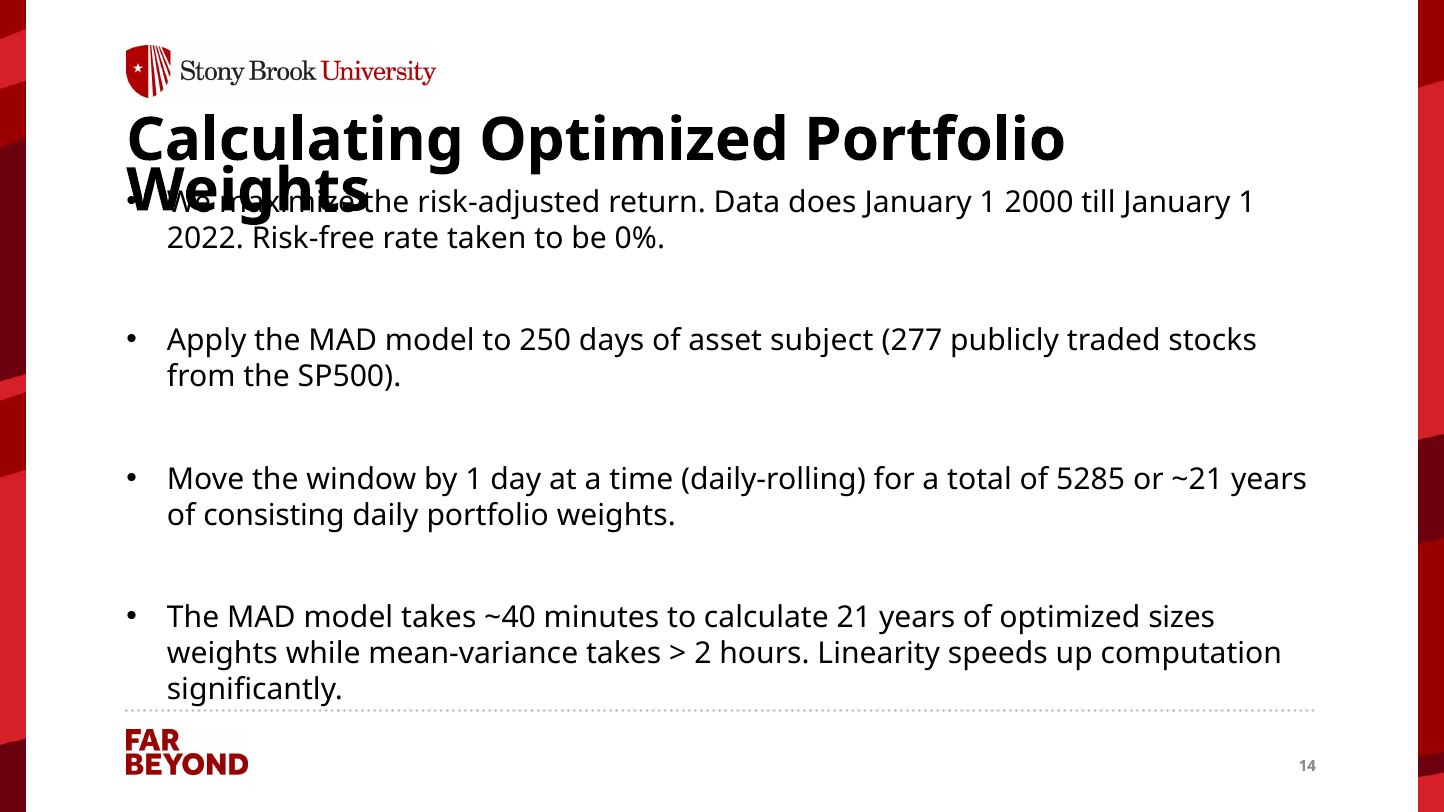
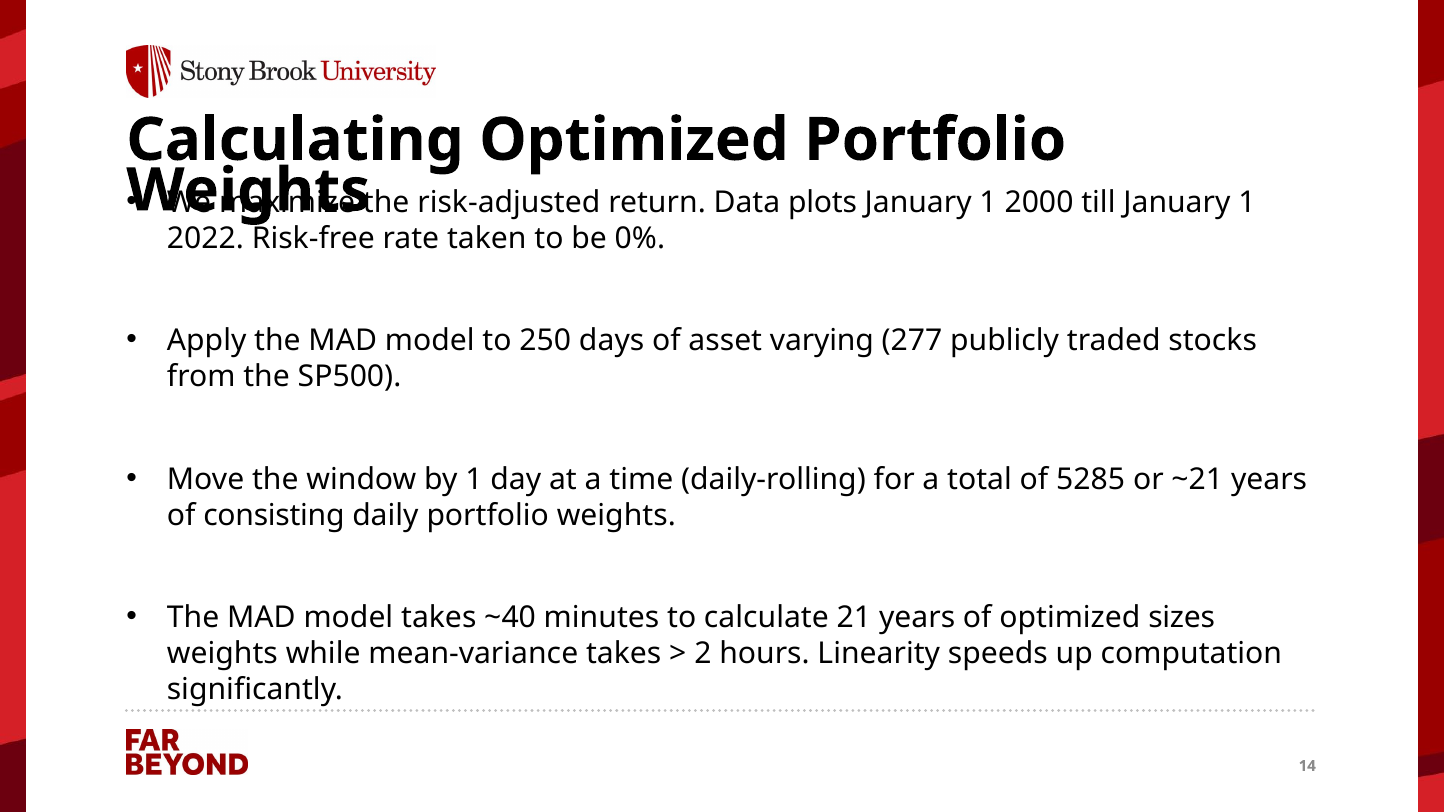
does: does -> plots (823, 202)
subject: subject -> varying (822, 341)
